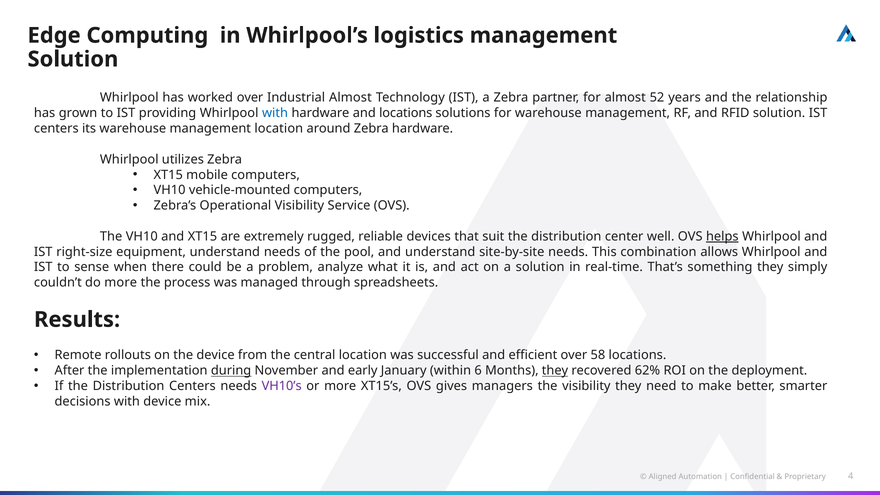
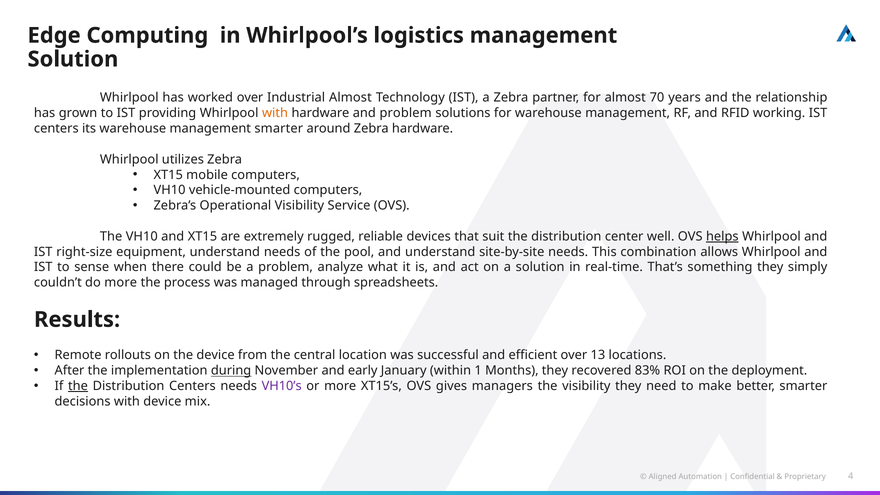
52: 52 -> 70 (657, 98)
with colour: blue -> orange (275, 113)
and locations: locations -> problem (406, 113)
RFID solution: solution -> working (779, 113)
management location: location -> smarter (279, 129)
58: 58 -> 13 (598, 355)
6: 6 -> 1 (478, 371)
they underline: present -> none (555, 371)
62%: 62% -> 83% (647, 371)
the underline: none -> present (78, 386)
